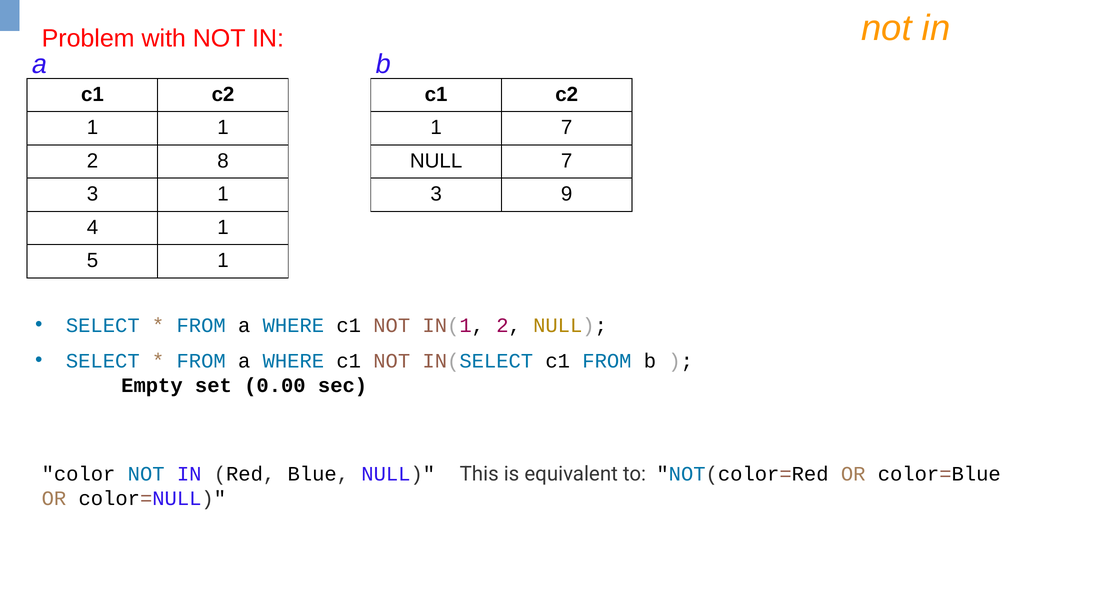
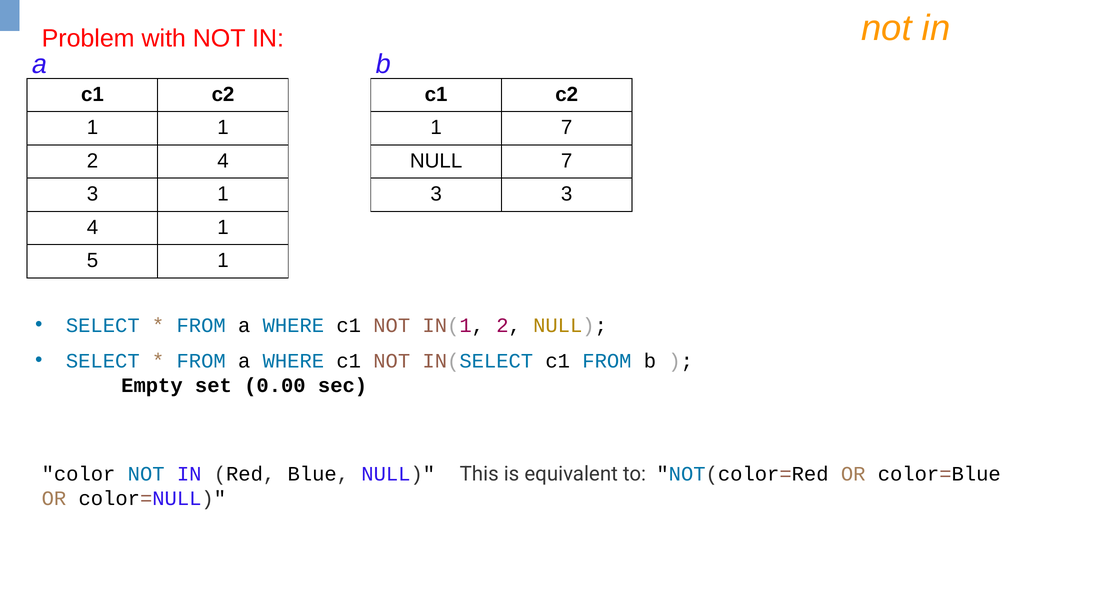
2 8: 8 -> 4 (223, 161)
3 9: 9 -> 3 (567, 194)
